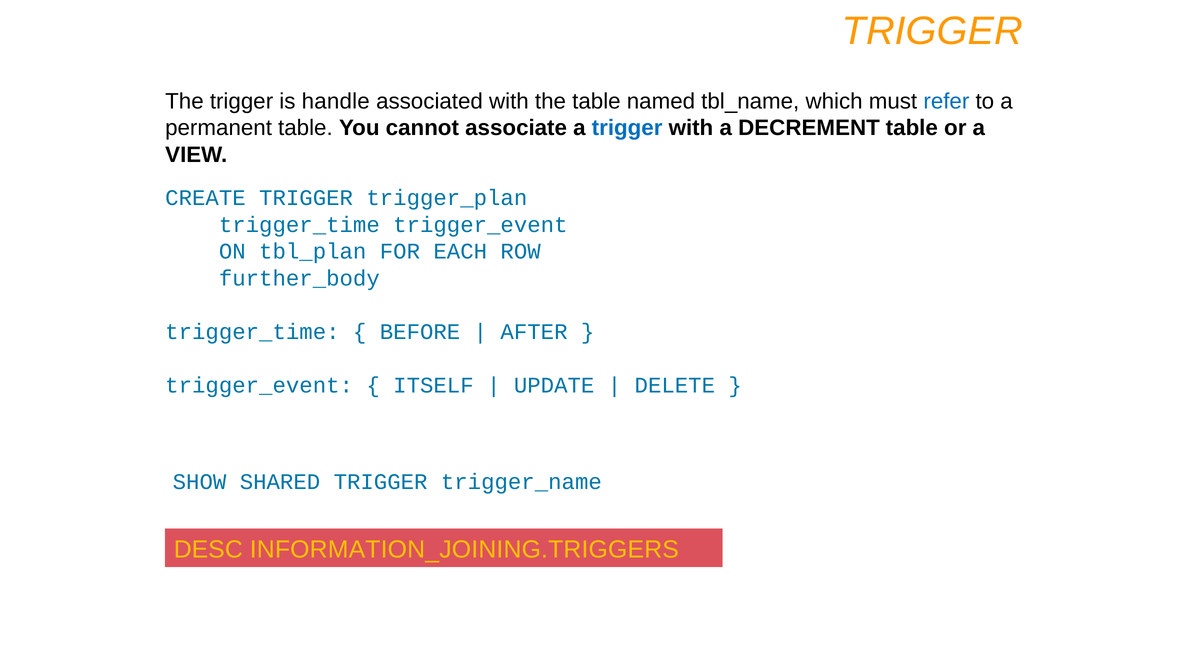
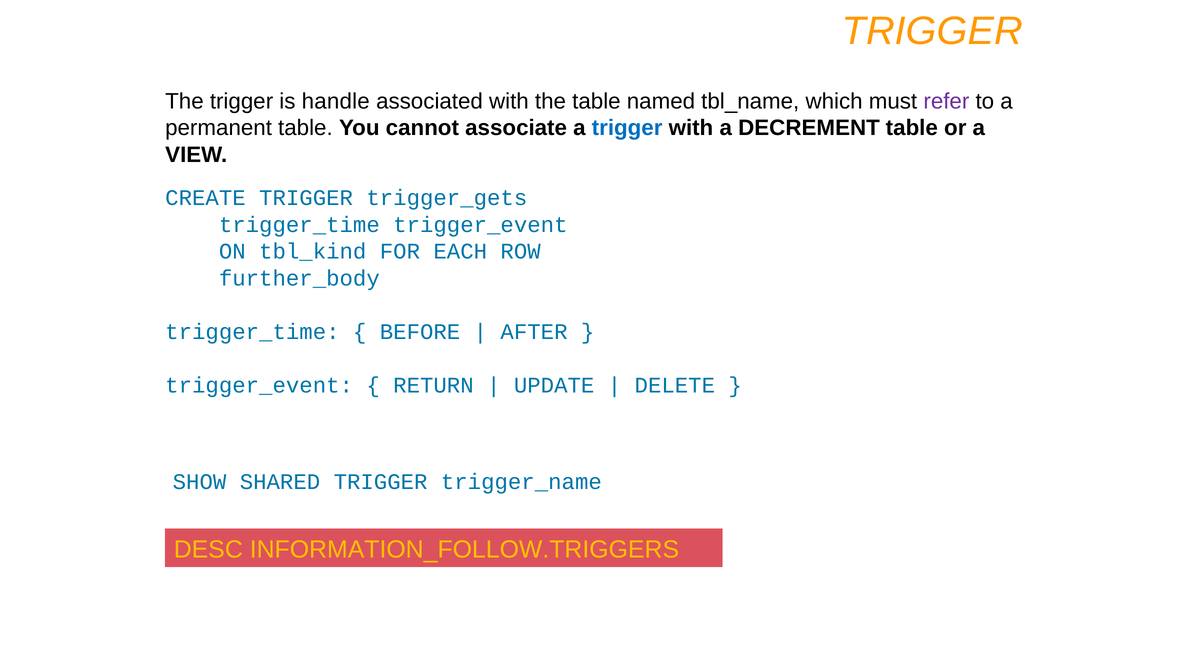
refer colour: blue -> purple (946, 101)
trigger_plan: trigger_plan -> trigger_gets (447, 198)
tbl_plan: tbl_plan -> tbl_kind (313, 252)
ITSELF: ITSELF -> RETURN (433, 386)
INFORMATION_JOINING.TRIGGERS: INFORMATION_JOINING.TRIGGERS -> INFORMATION_FOLLOW.TRIGGERS (464, 550)
